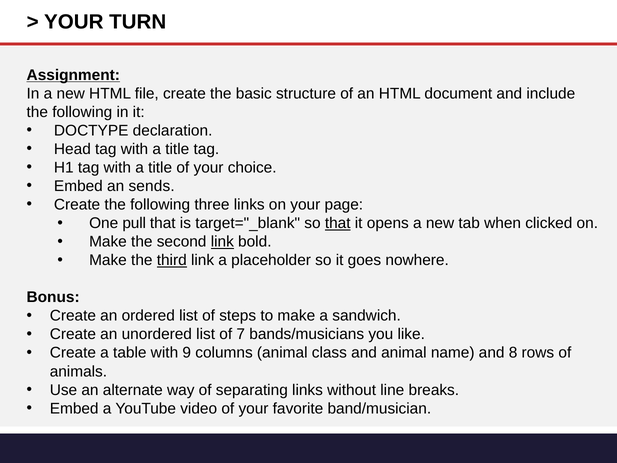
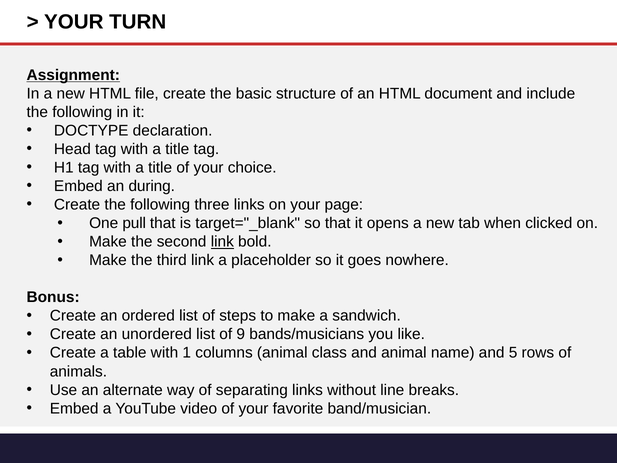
sends: sends -> during (152, 186)
that underline: present -> none (338, 223)
third underline: present -> none (172, 260)
7: 7 -> 9 (241, 334)
9: 9 -> 1 (187, 353)
8: 8 -> 5 (513, 353)
